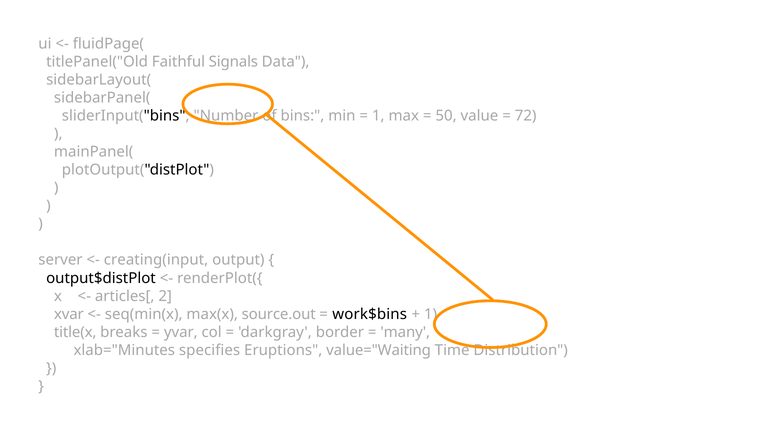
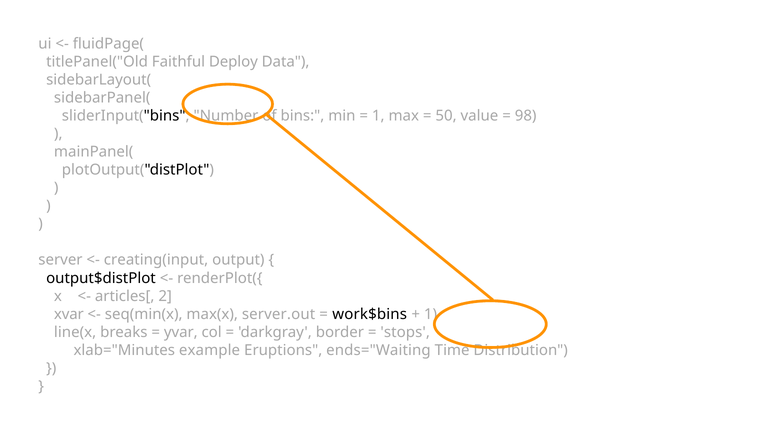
Signals: Signals -> Deploy (233, 62)
72: 72 -> 98 (526, 116)
source.out: source.out -> server.out (279, 314)
title(x: title(x -> line(x (75, 333)
many: many -> stops (405, 333)
specifies: specifies -> example (210, 351)
value="Waiting: value="Waiting -> ends="Waiting (378, 351)
